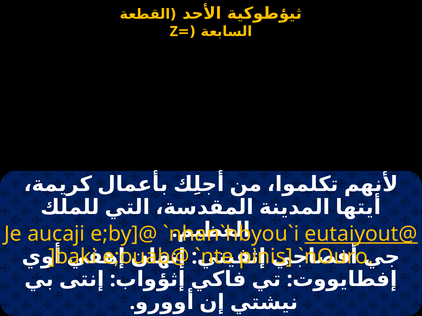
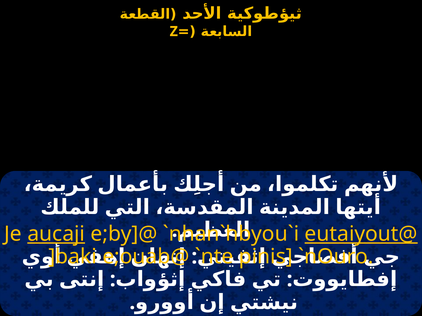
aucaji underline: none -> present (56, 234)
